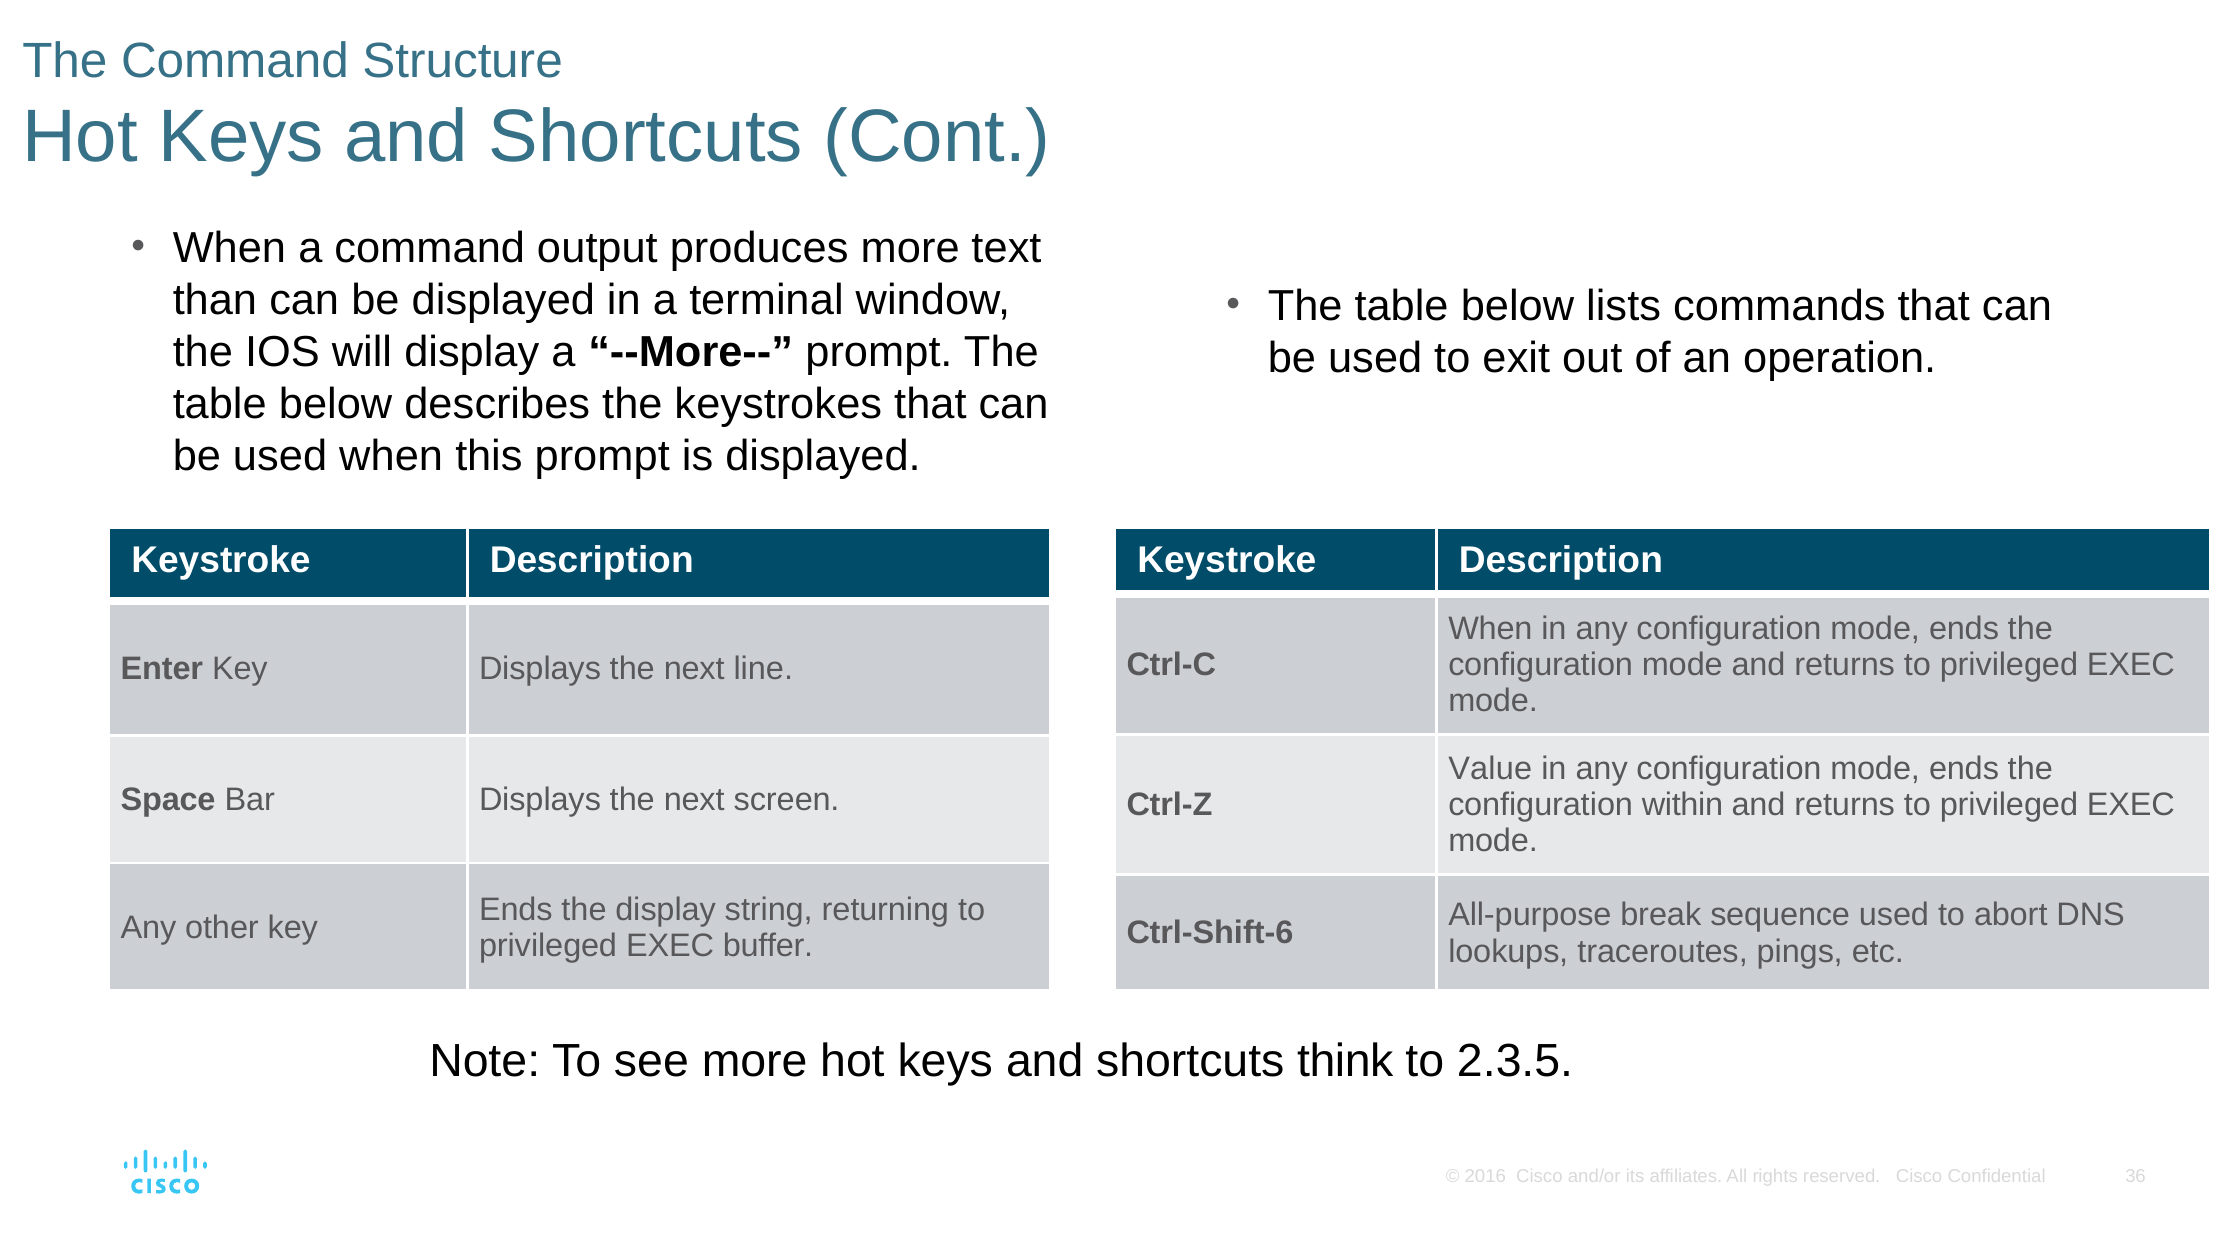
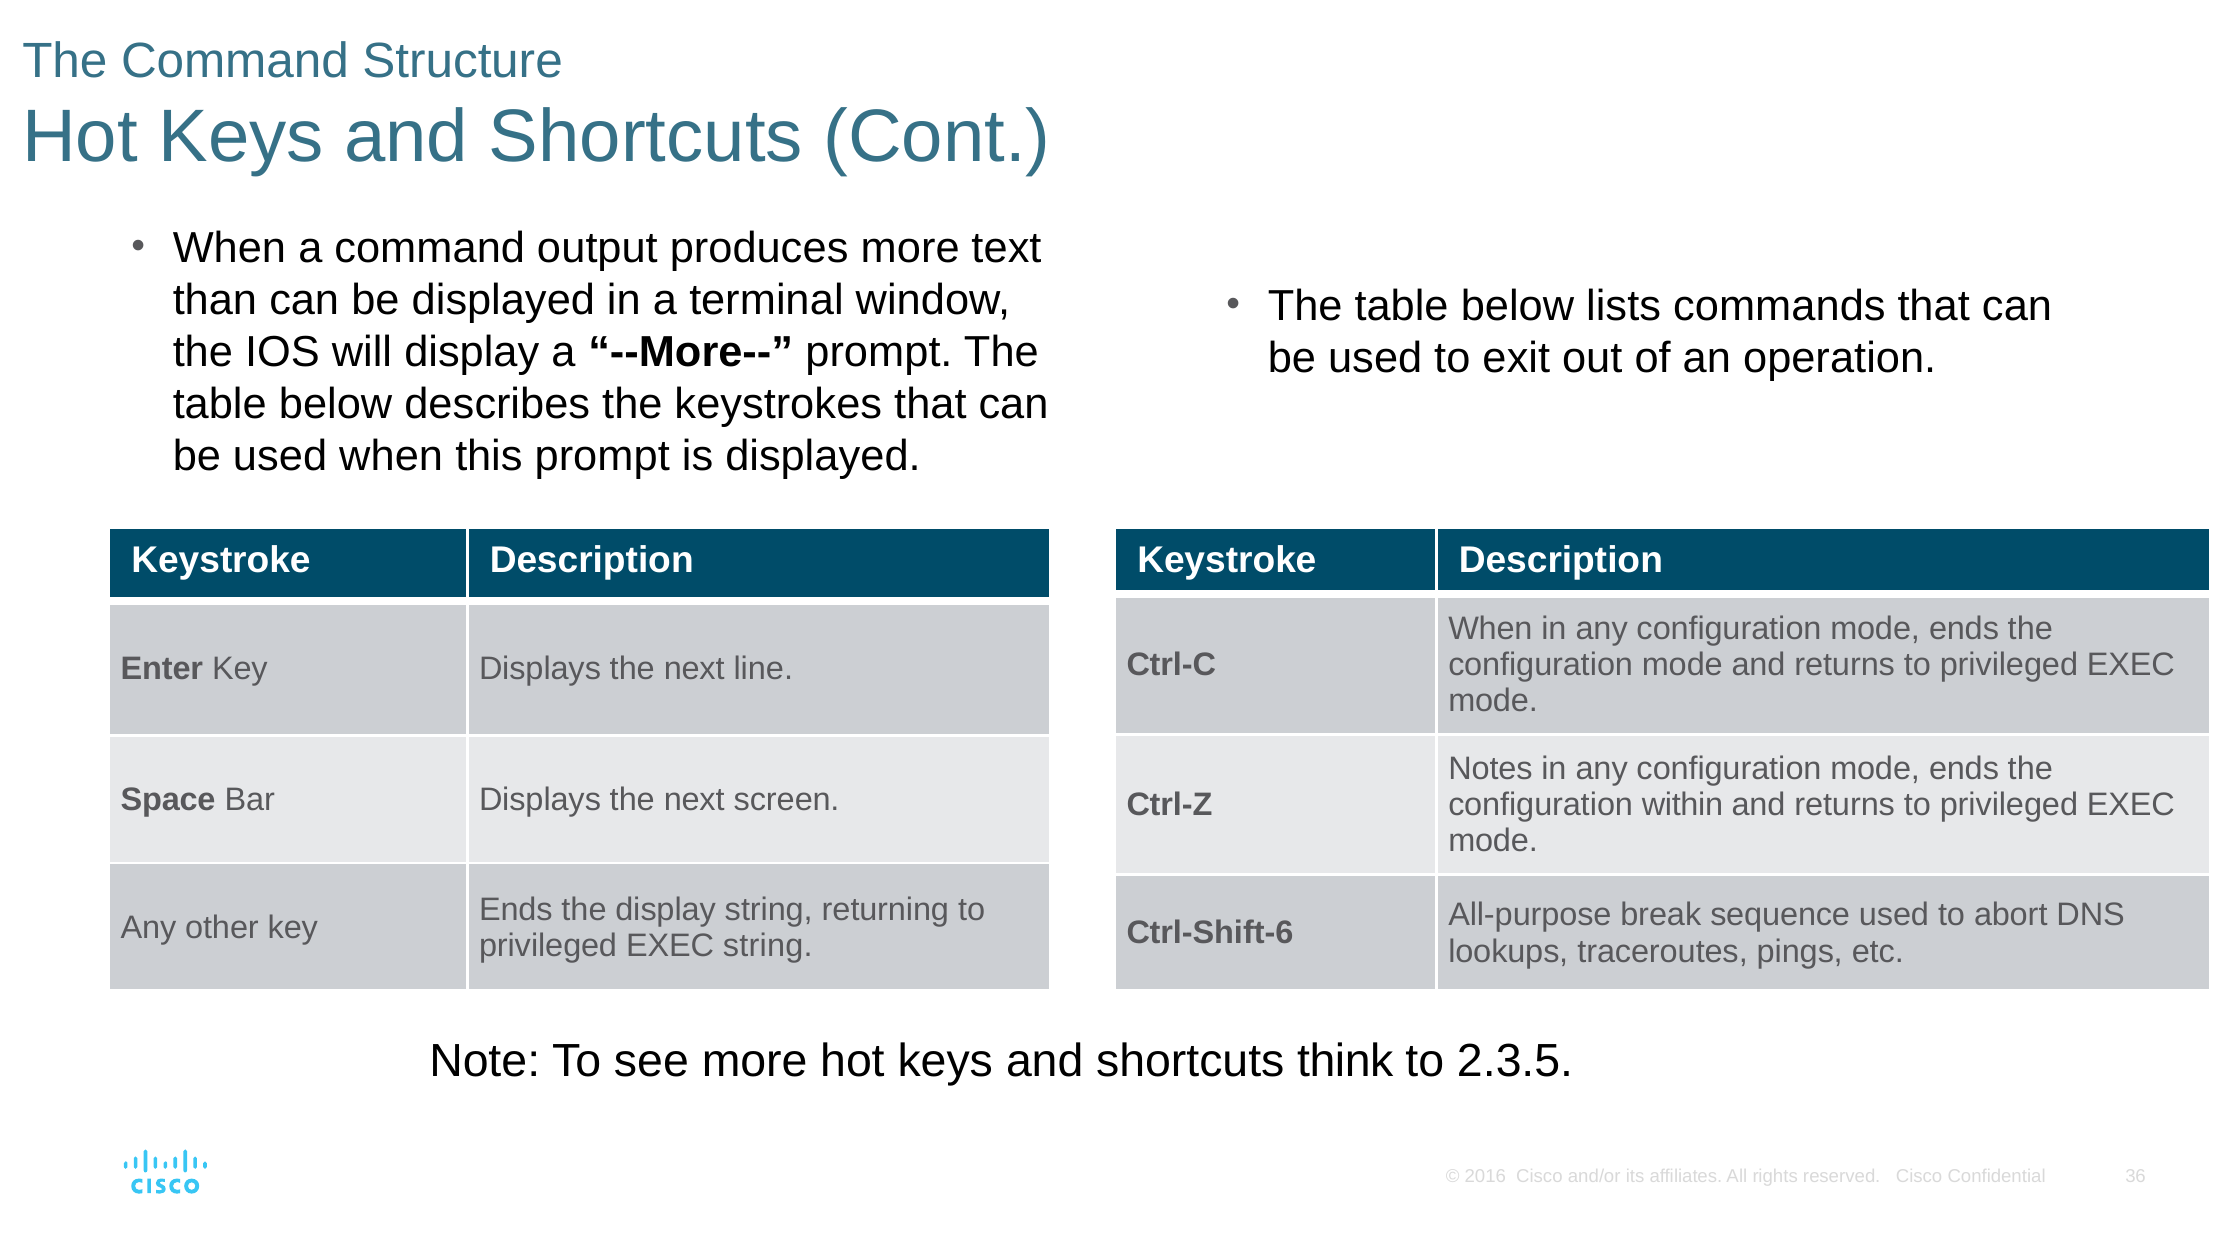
Value: Value -> Notes (1490, 769)
EXEC buffer: buffer -> string (768, 946)
